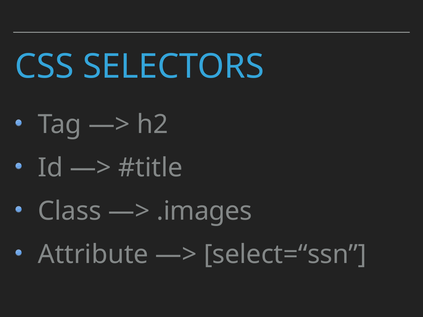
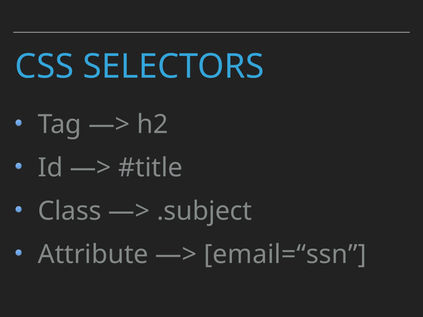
.images: .images -> .subject (204, 211)
select=“ssn: select=“ssn -> email=“ssn (285, 255)
